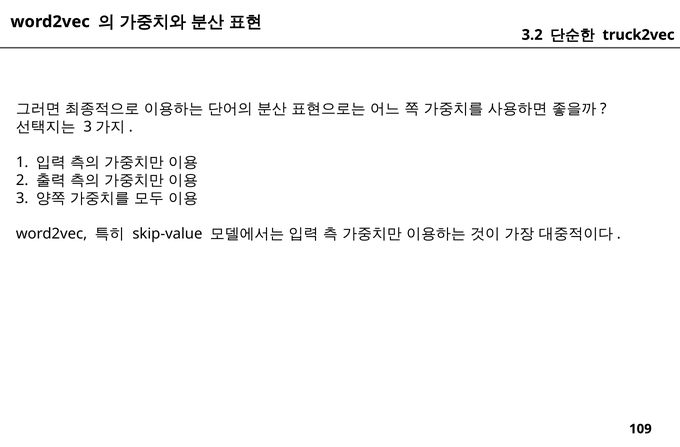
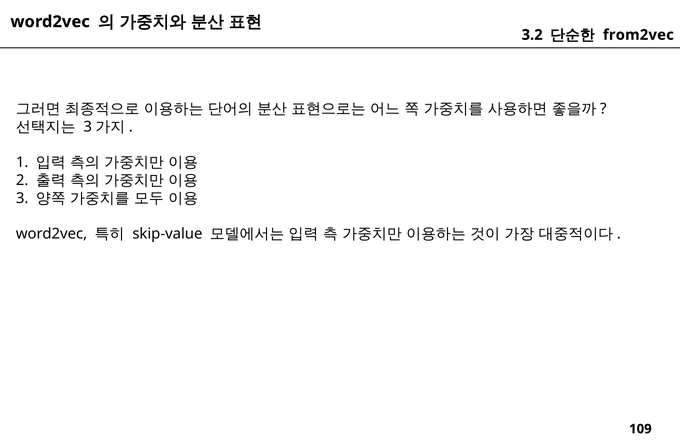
truck2vec: truck2vec -> from2vec (638, 35)
